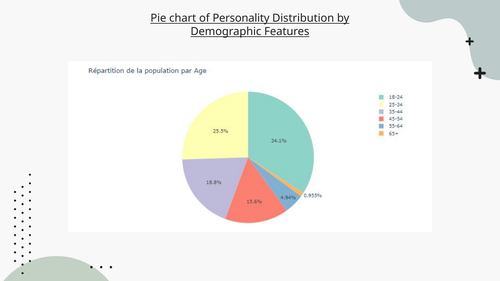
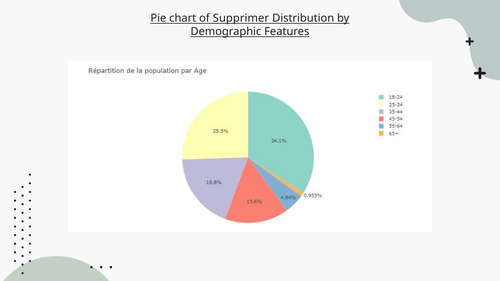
Personality: Personality -> Supprimer (241, 18)
